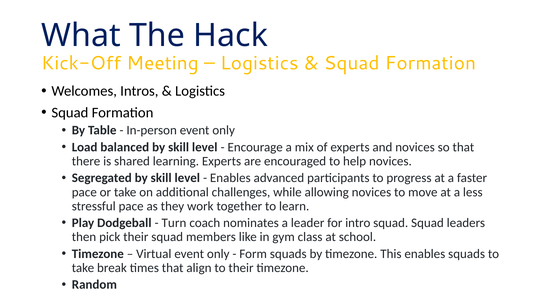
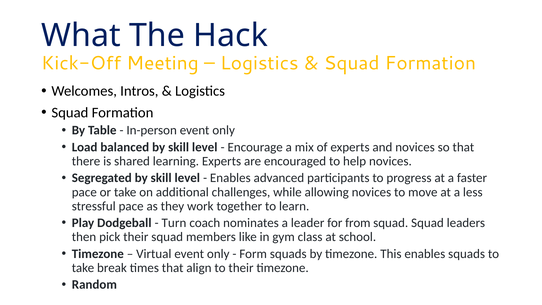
intro: intro -> from (358, 223)
